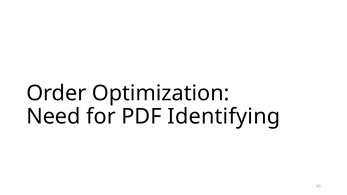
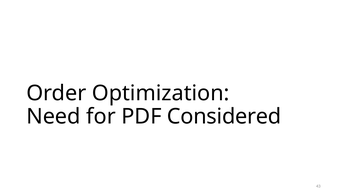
Identifying: Identifying -> Considered (224, 117)
